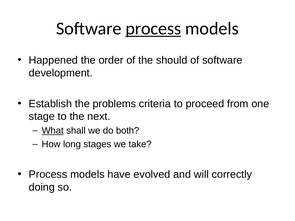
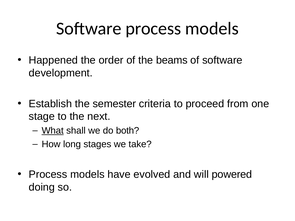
process underline: present -> none (153, 29)
should: should -> beams (172, 60)
problems: problems -> semester (114, 104)
correctly: correctly -> powered (232, 175)
